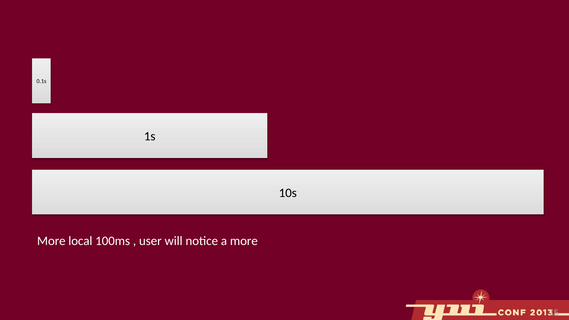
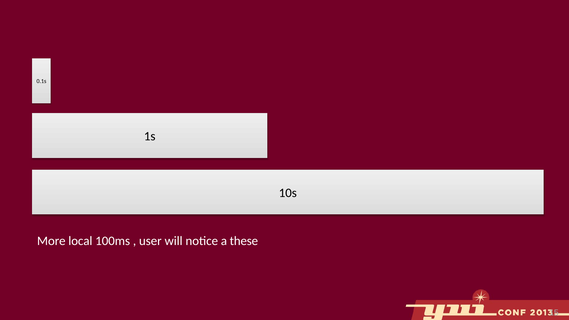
a more: more -> these (244, 241)
